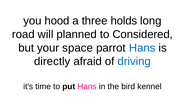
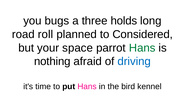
hood: hood -> bugs (57, 21)
will: will -> roll (46, 34)
Hans colour: blue -> green (142, 48)
directly: directly -> nothing (52, 61)
